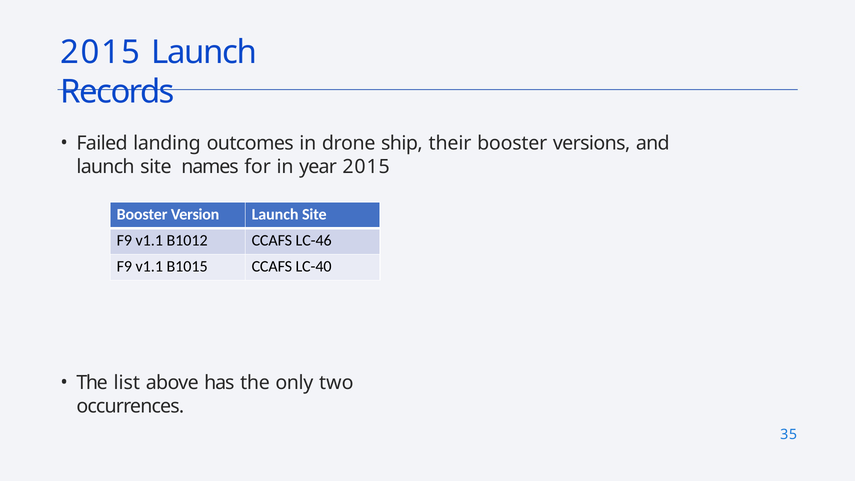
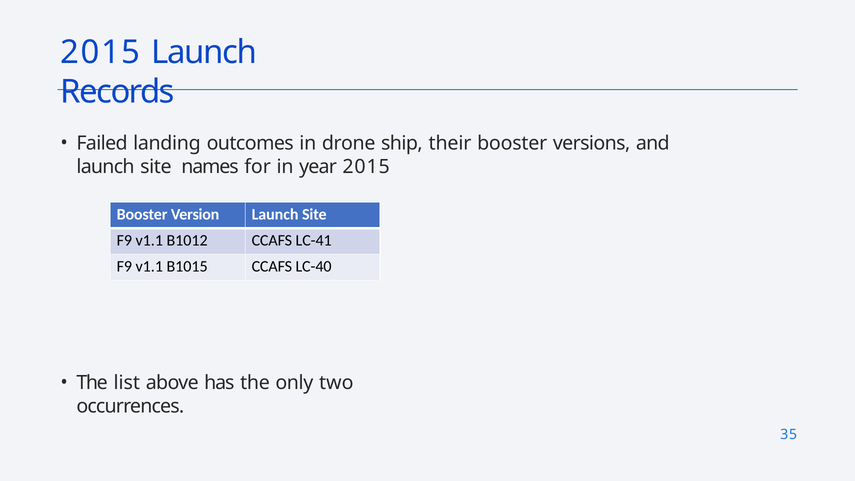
LC-46: LC-46 -> LC-41 (314, 241)
